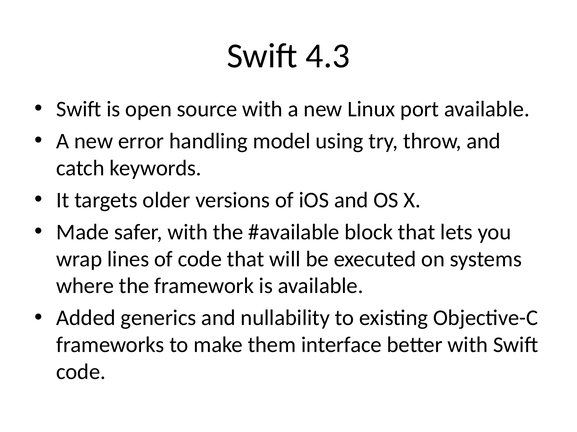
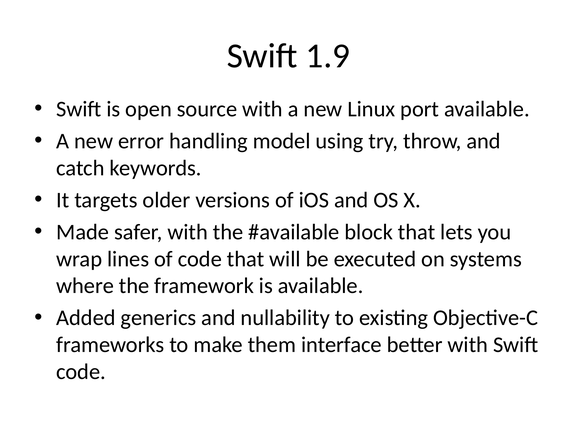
4.3: 4.3 -> 1.9 (328, 56)
